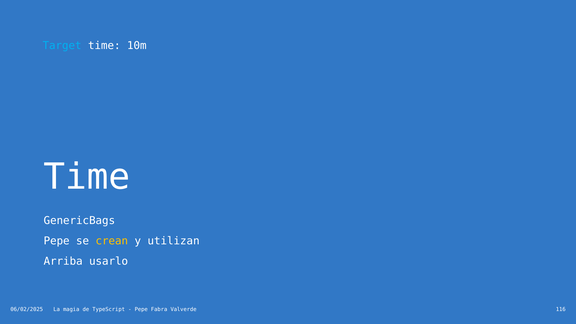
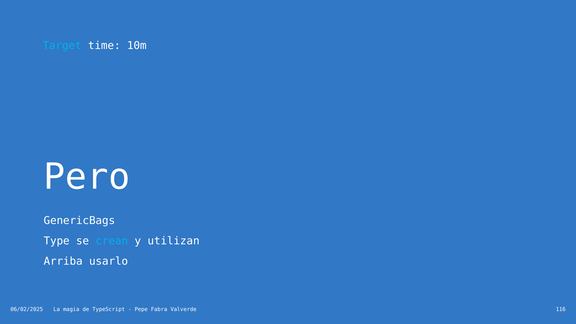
Time: Time -> Pero (87, 177)
Pepe: Pepe -> Type (57, 241)
crean colour: yellow -> light blue (112, 241)
